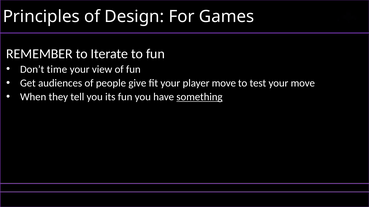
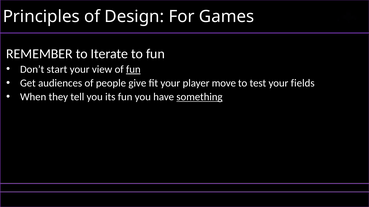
time: time -> start (57, 69)
fun underline: none -> present (133, 69)
your move: move -> fields (303, 83)
